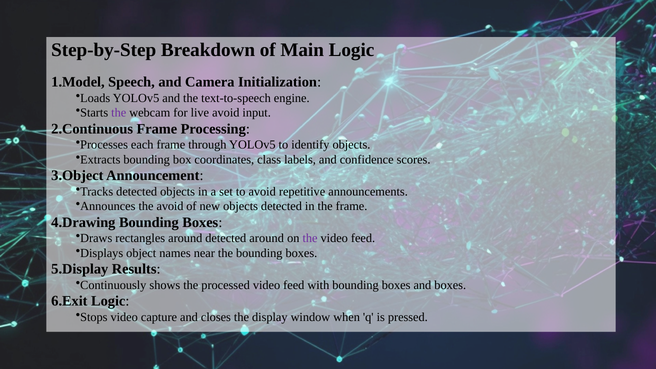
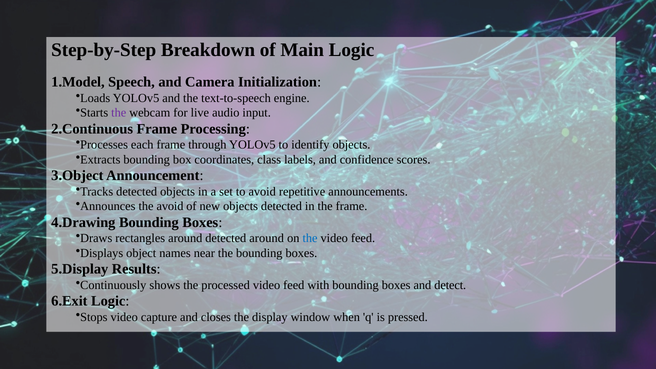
live avoid: avoid -> audio (226, 113)
the colour: purple -> blue (310, 238)
and boxes: boxes -> detect (450, 285)
